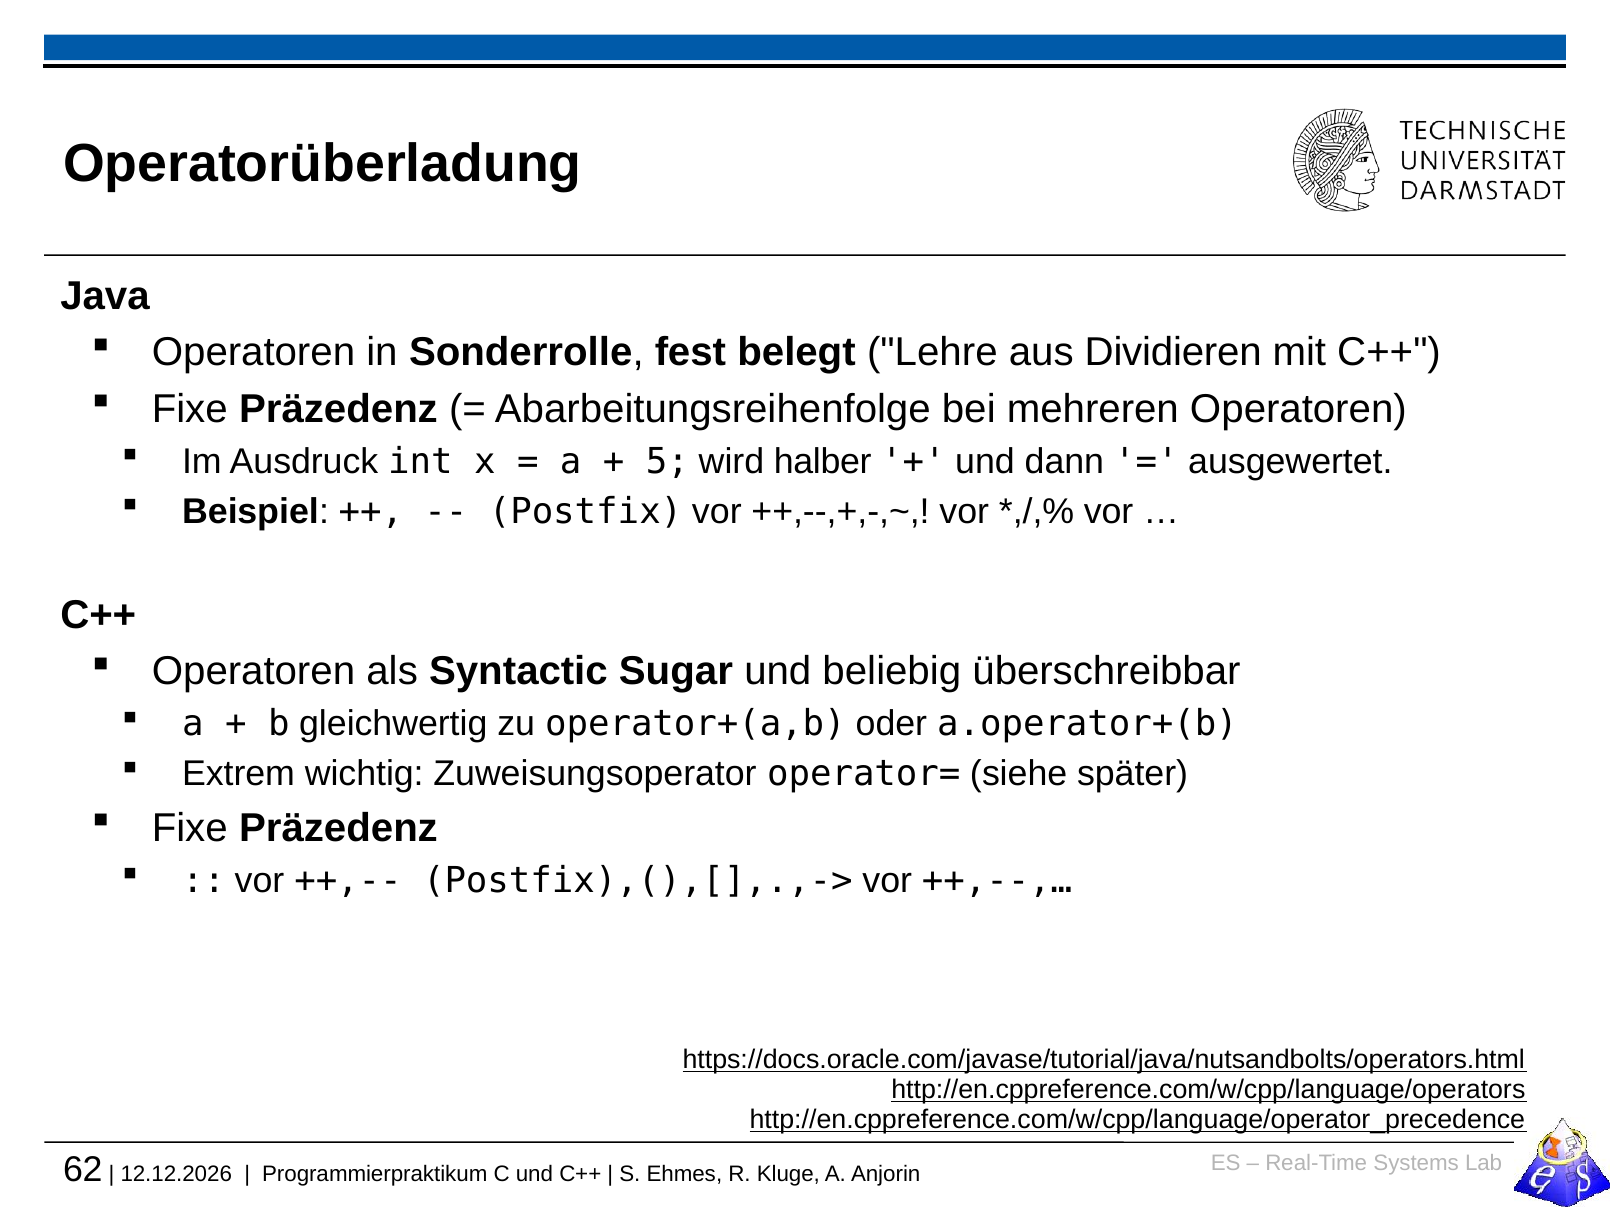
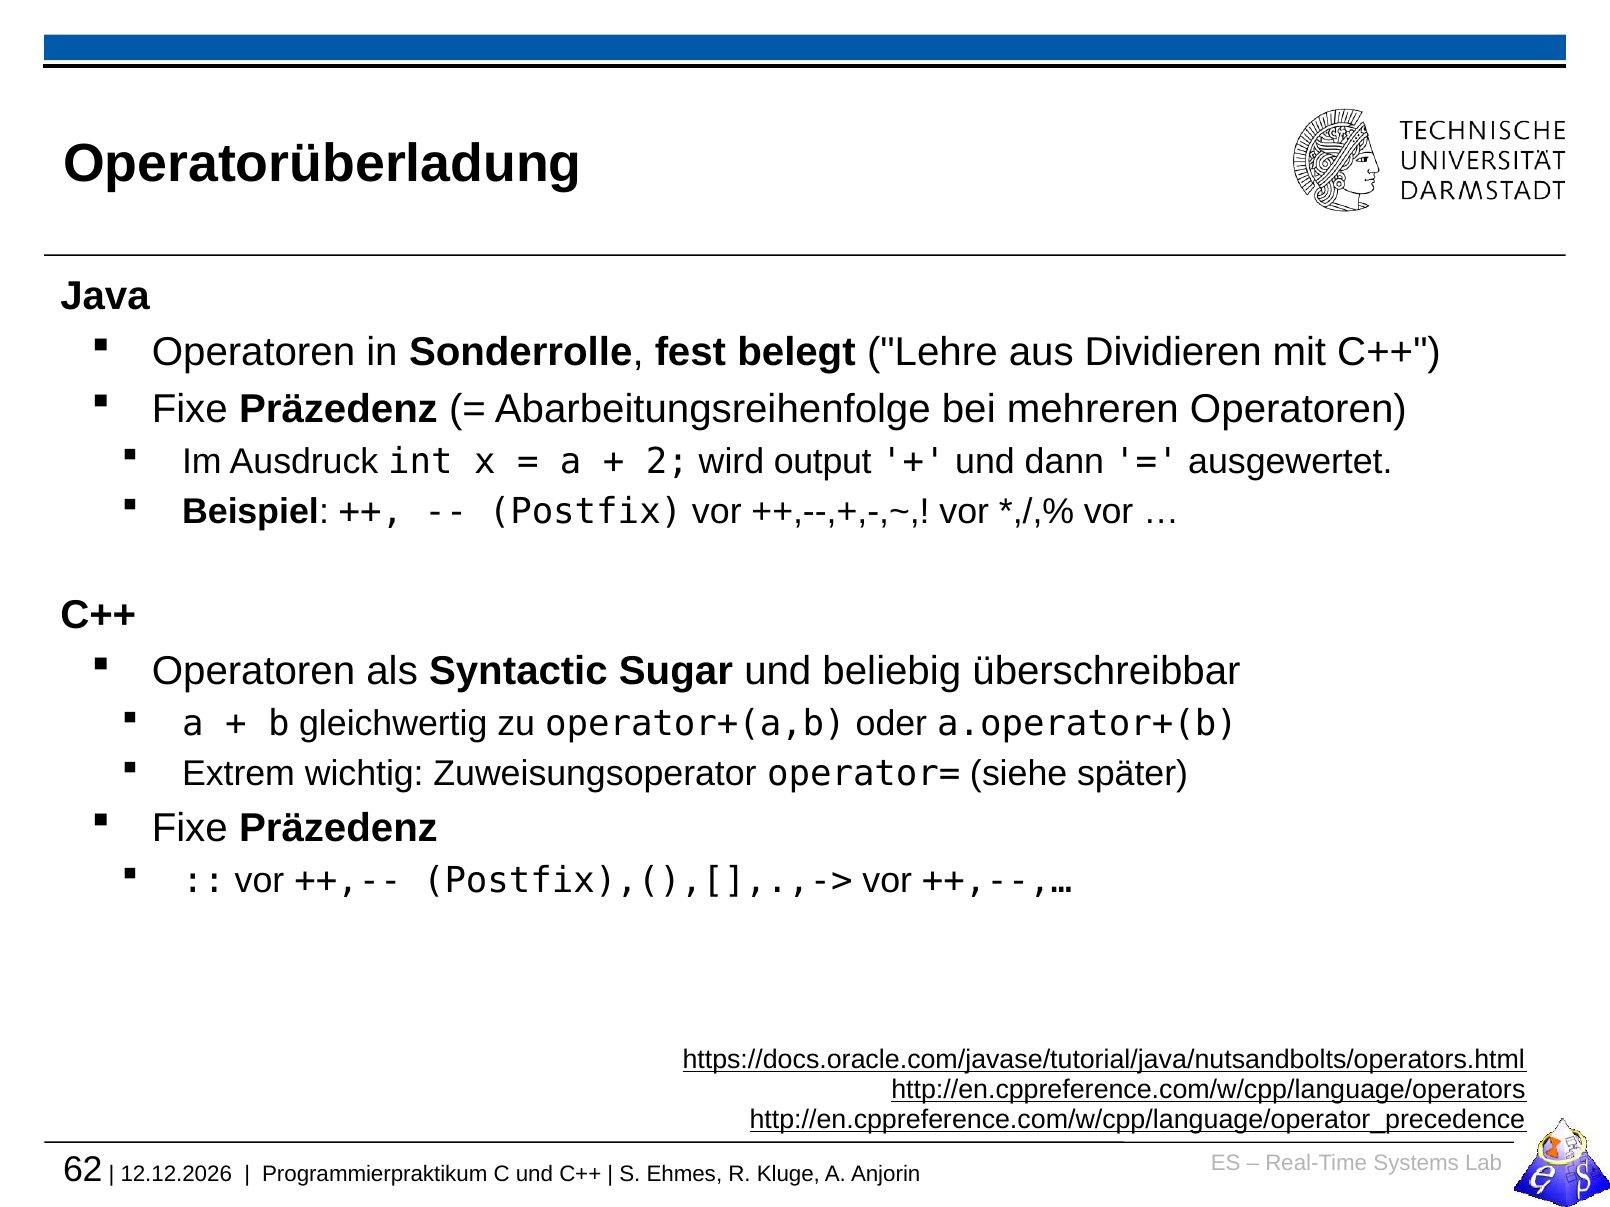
5: 5 -> 2 (667, 462)
halber: halber -> output (823, 462)
